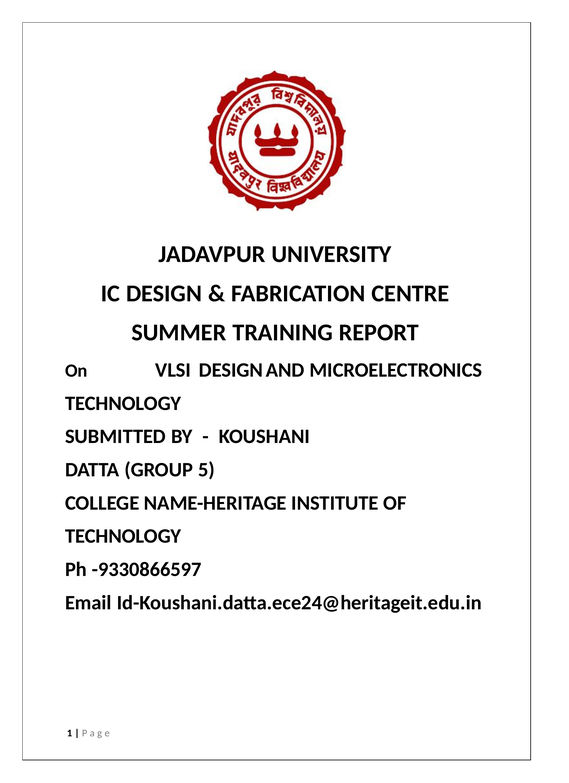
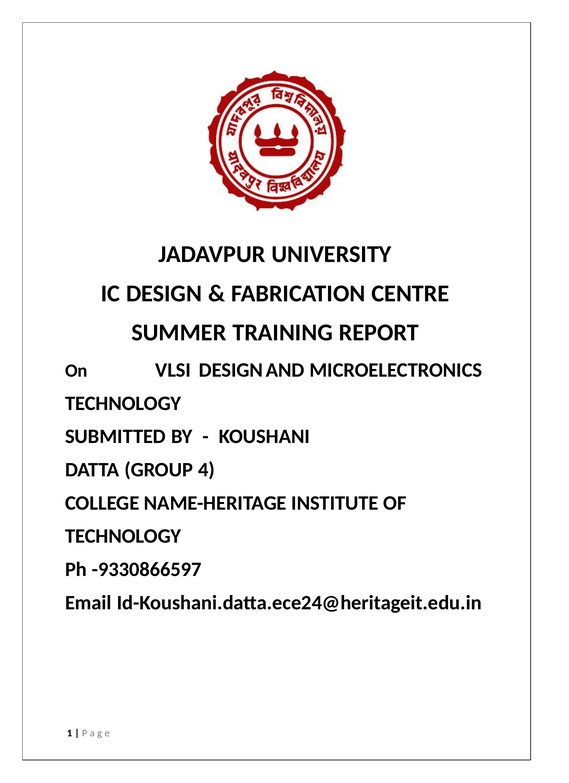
5: 5 -> 4 (206, 470)
